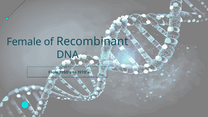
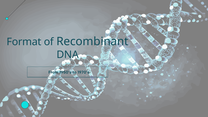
Female: Female -> Format (24, 42)
